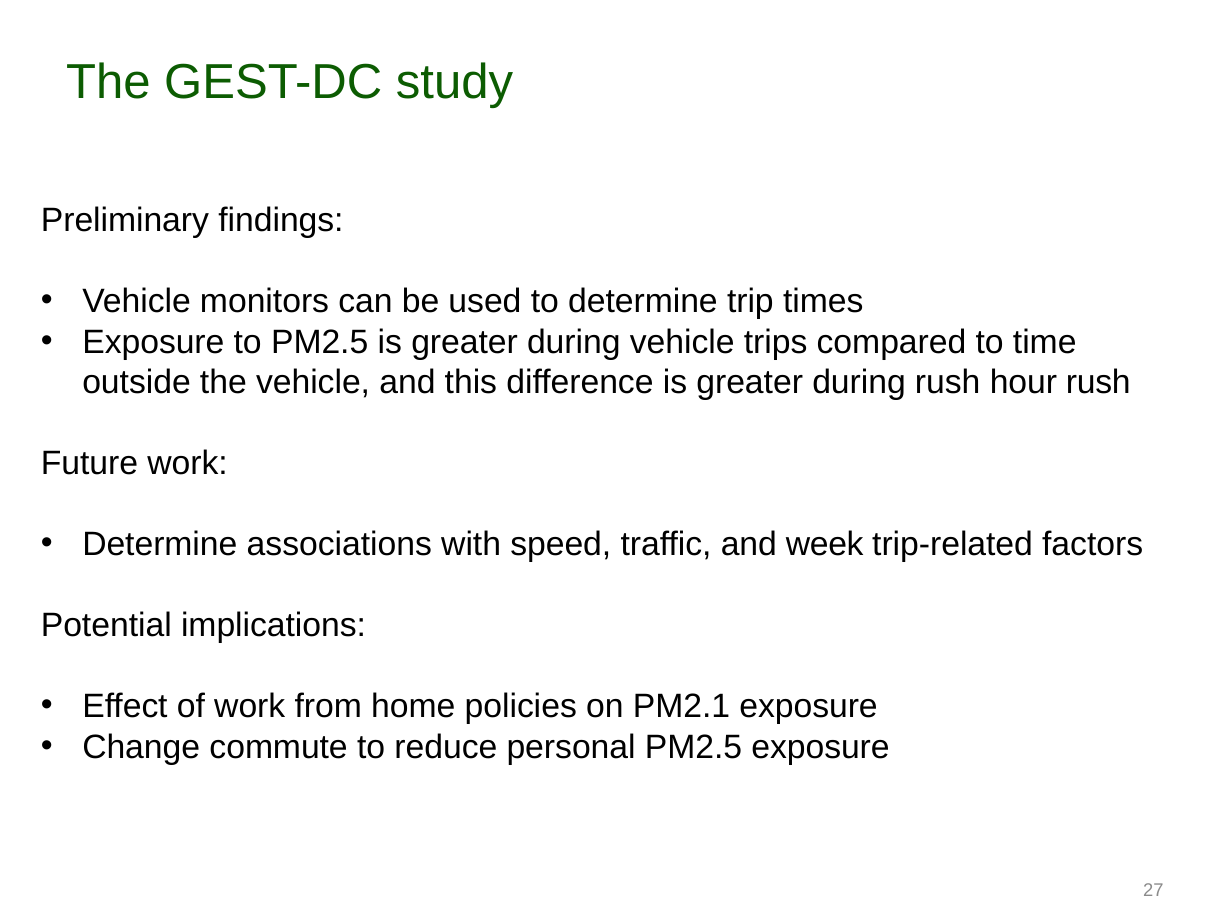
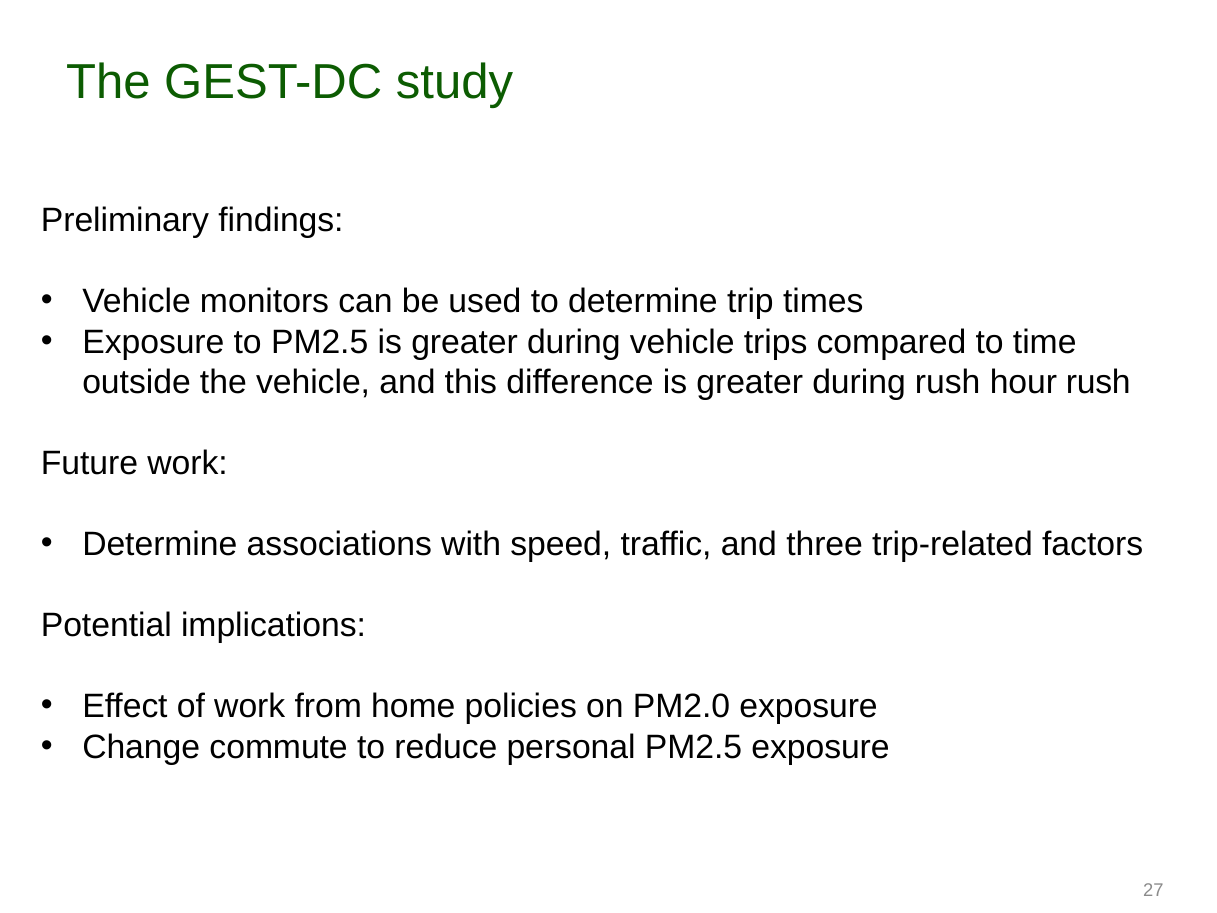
week: week -> three (825, 544)
PM2.1: PM2.1 -> PM2.0 (682, 706)
